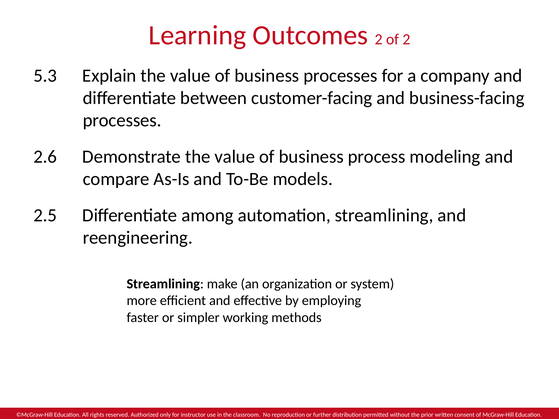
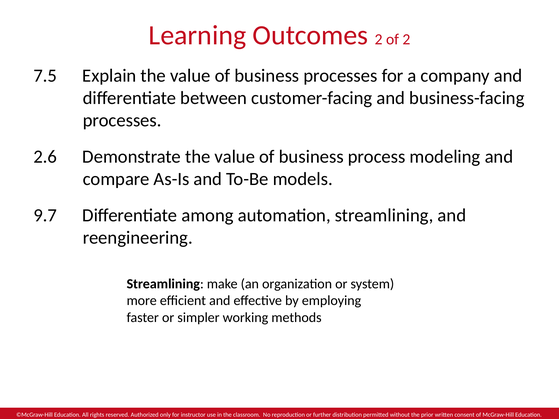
5.3: 5.3 -> 7.5 (45, 76)
2.5: 2.5 -> 9.7 (45, 216)
